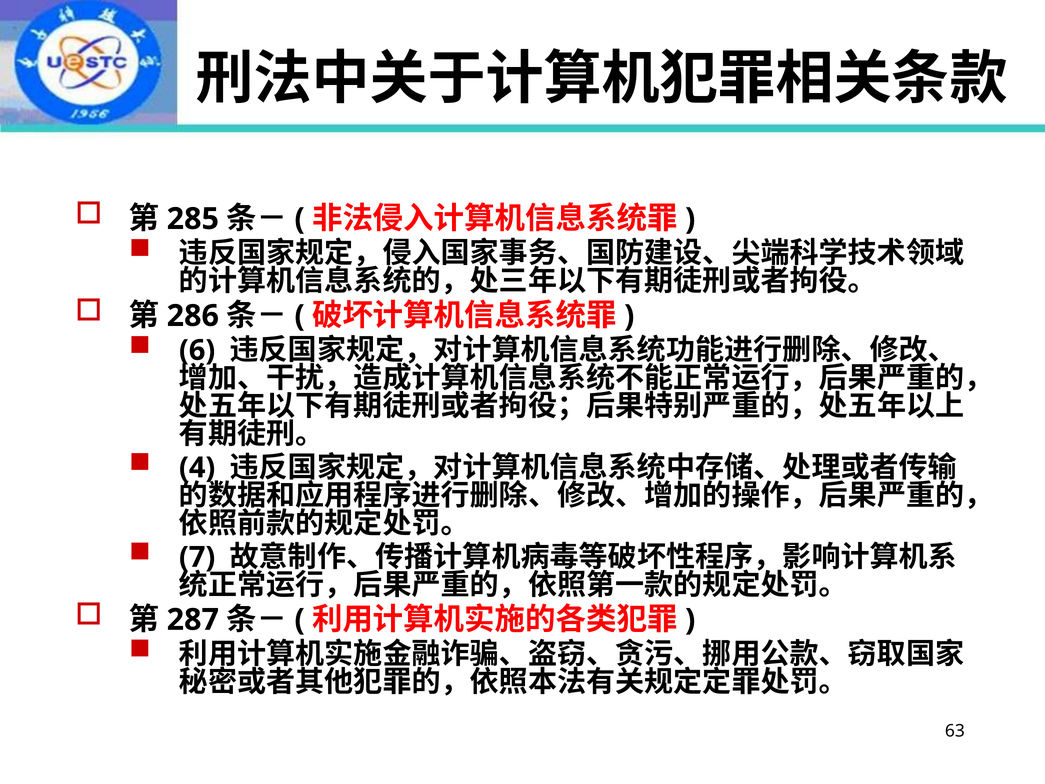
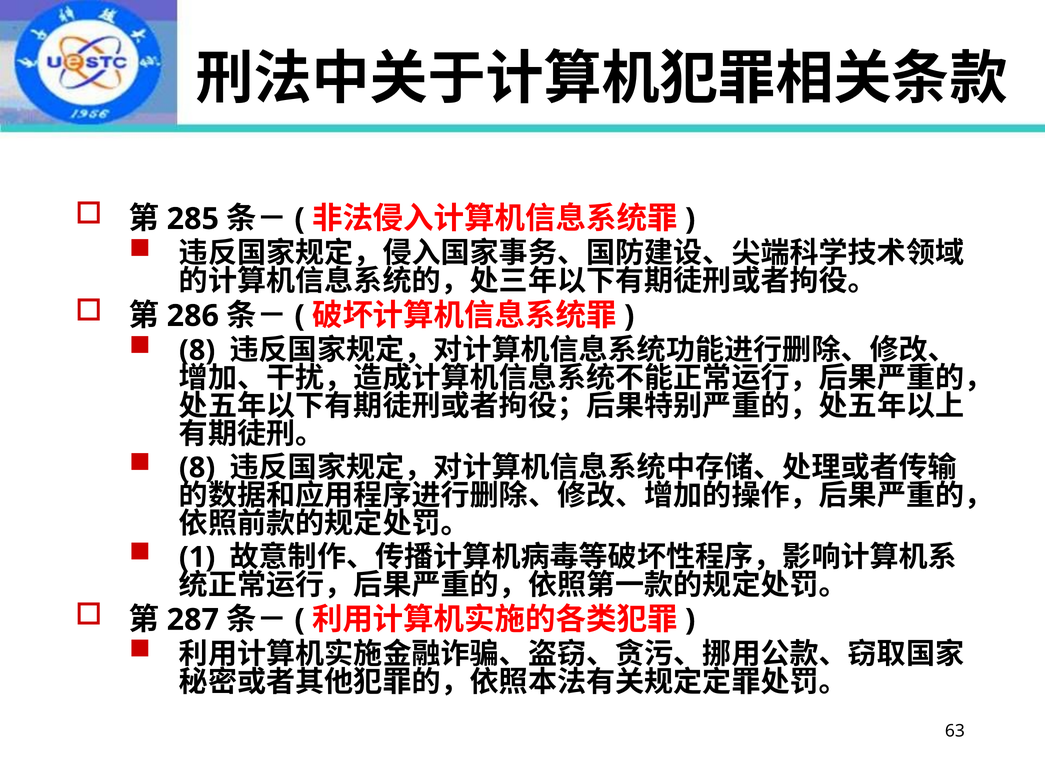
6: 6 -> 8 (197, 350)
4: 4 -> 8 (197, 468)
7: 7 -> 1 (197, 557)
